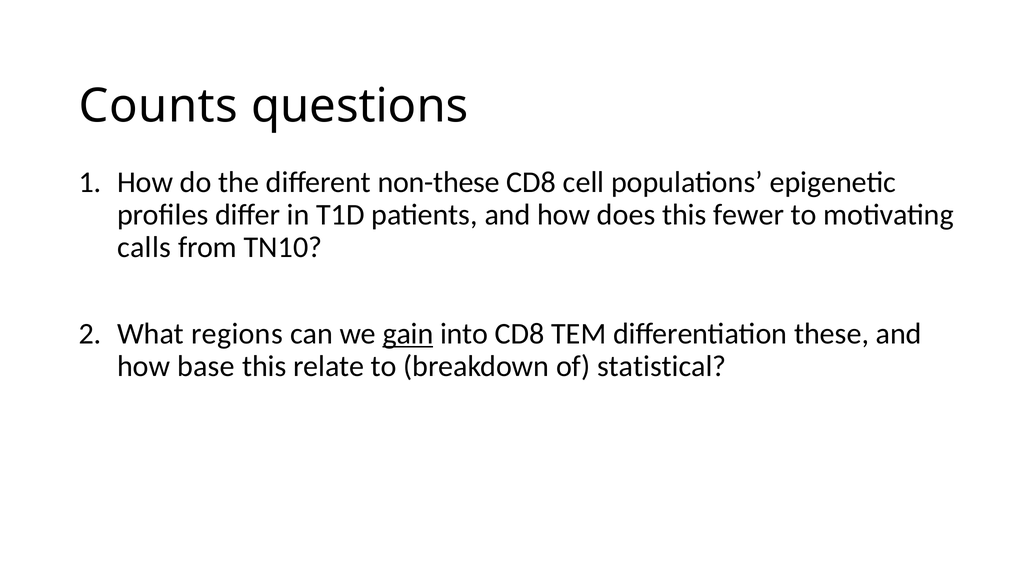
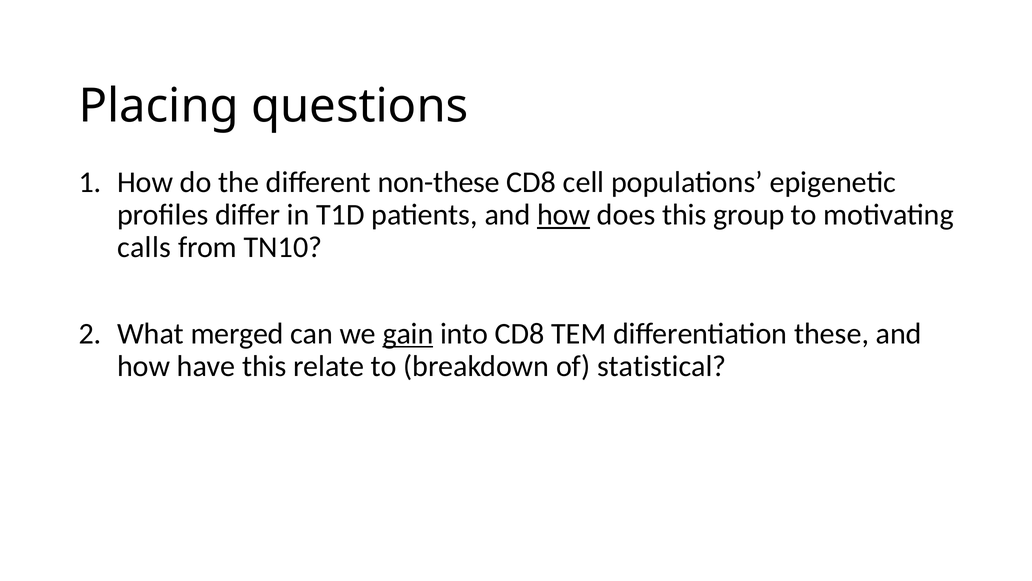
Counts: Counts -> Placing (159, 106)
how underline: none -> present (564, 215)
fewer: fewer -> group (749, 215)
regions: regions -> merged (237, 334)
base: base -> have (206, 366)
